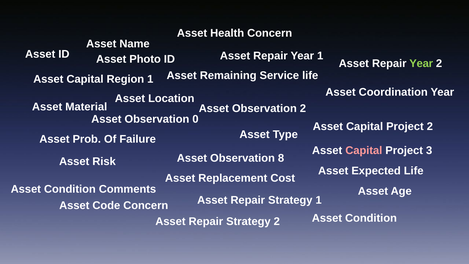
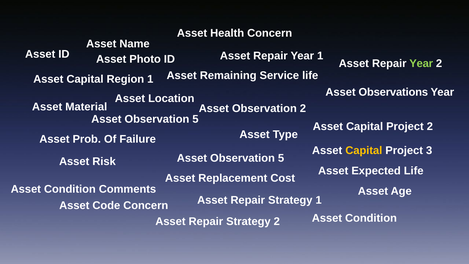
Coordination: Coordination -> Observations (393, 92)
0: 0 -> 5 (195, 119)
Capital colour: pink -> yellow (364, 151)
8: 8 -> 5 (281, 158)
